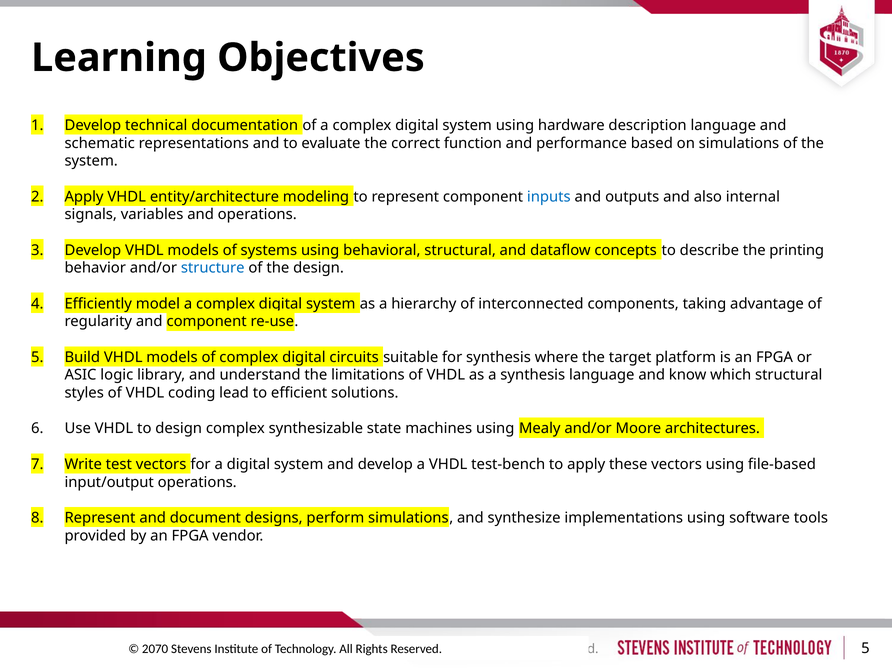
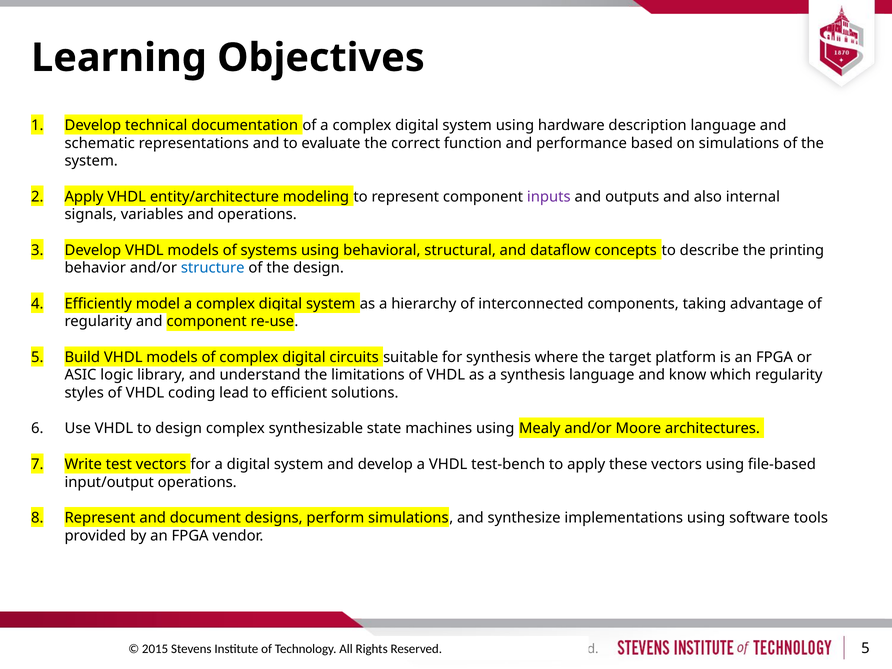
inputs colour: blue -> purple (549, 197)
which structural: structural -> regularity (789, 375)
2070: 2070 -> 2015 (155, 649)
